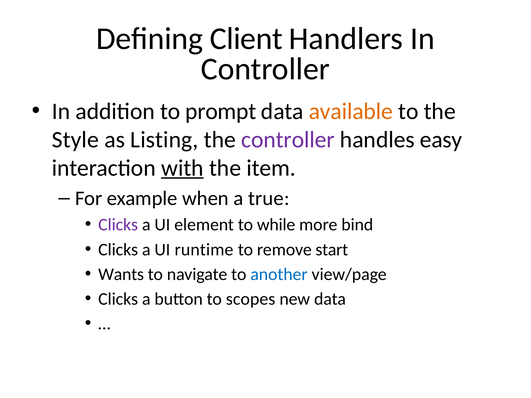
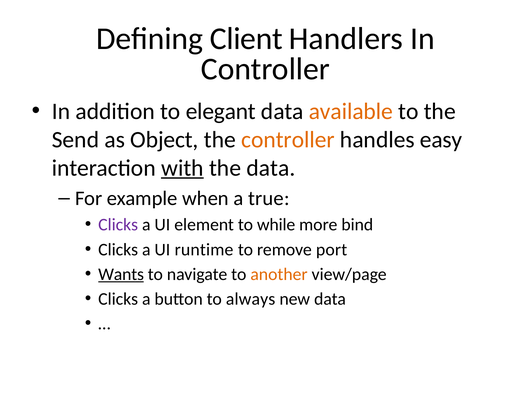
prompt: prompt -> elegant (221, 111)
Style: Style -> Send (75, 140)
Listing: Listing -> Object (164, 140)
controller colour: purple -> orange (288, 140)
the item: item -> data (271, 168)
start: start -> port (332, 250)
Wants underline: none -> present (121, 274)
another colour: blue -> orange (279, 274)
scopes: scopes -> always (251, 299)
